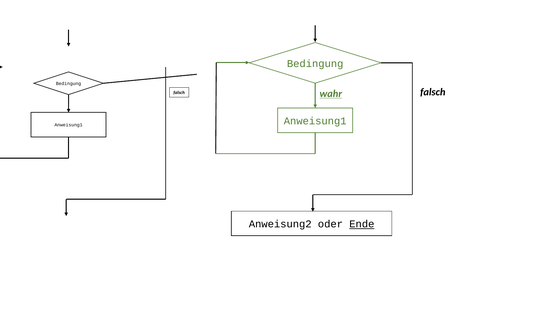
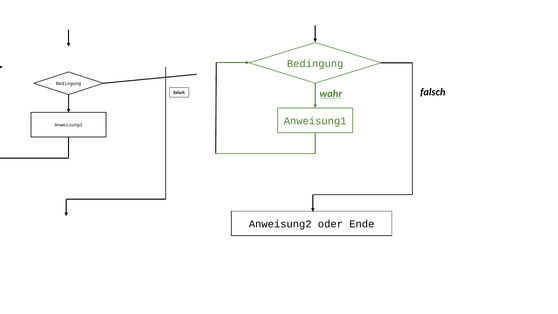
Ende underline: present -> none (362, 224)
